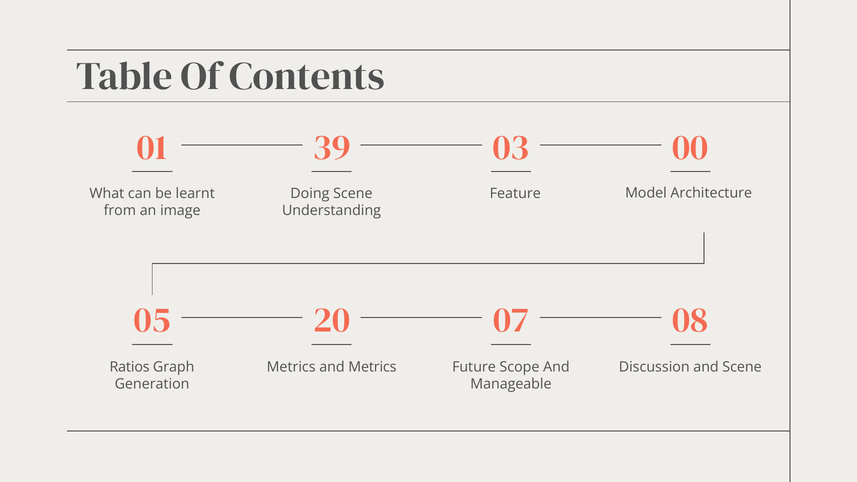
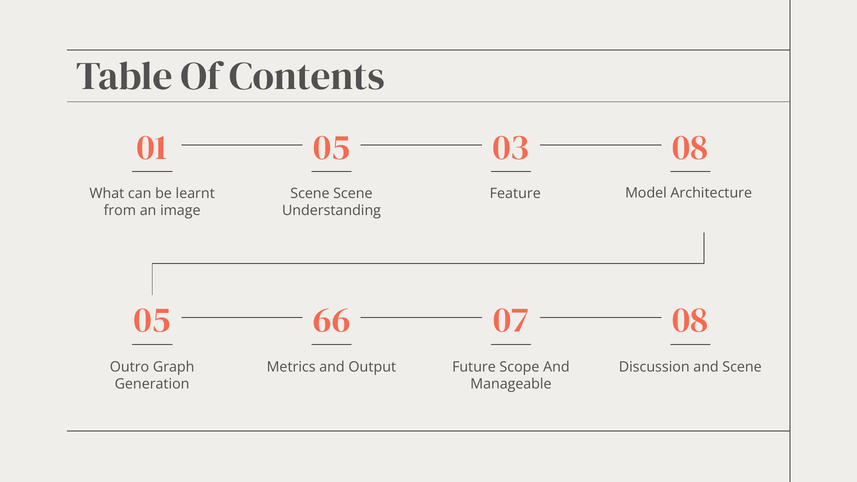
01 39: 39 -> 05 (332, 147)
03 00: 00 -> 08 (690, 147)
Doing: Doing -> Scene (310, 194)
20: 20 -> 66 (332, 320)
Ratios: Ratios -> Outro (130, 367)
and Metrics: Metrics -> Output (372, 367)
